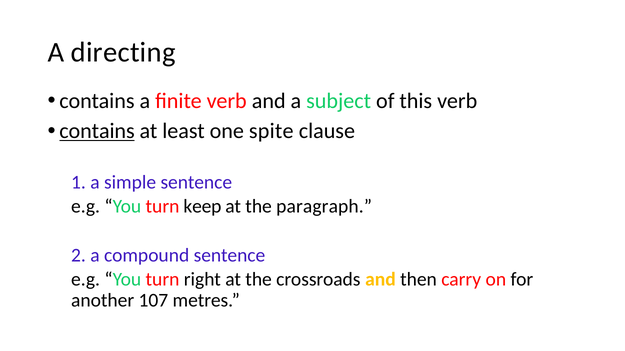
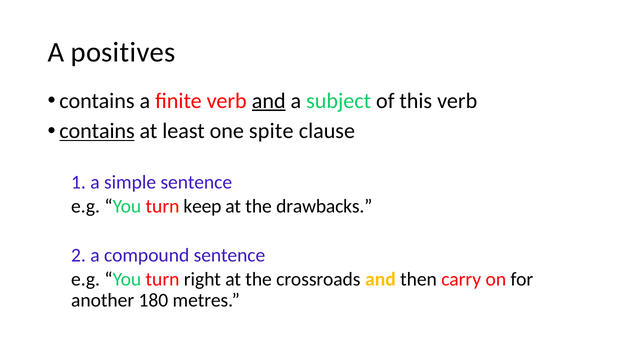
directing: directing -> positives (123, 53)
and underline: none -> present (269, 101)
paragraph: paragraph -> drawbacks (324, 207)
107: 107 -> 180 (153, 301)
